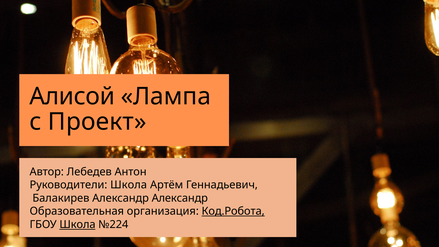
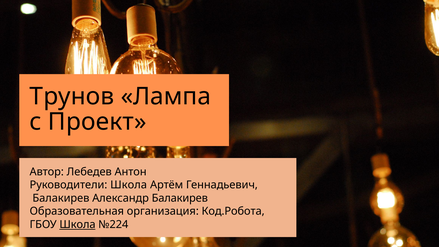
Алисой: Алисой -> Трунов (72, 97)
Александр Александр: Александр -> Балакирев (180, 198)
Код.Робота underline: present -> none (233, 211)
